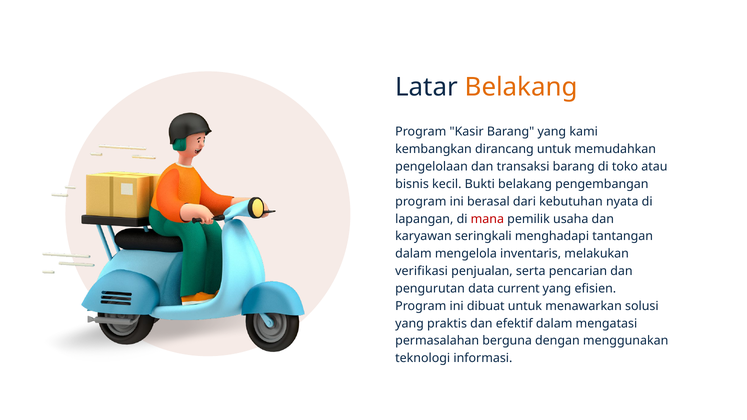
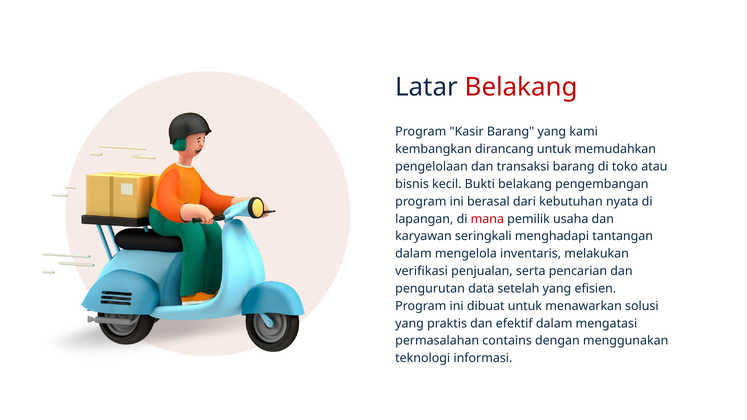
Belakang colour: orange -> red (521, 87)
current: current -> setelah (518, 289)
berguna: berguna -> contains (507, 341)
